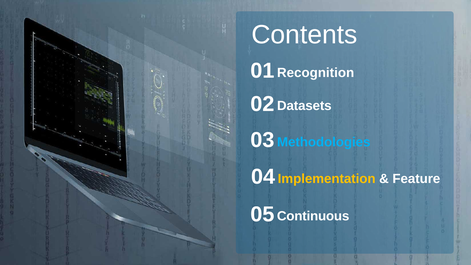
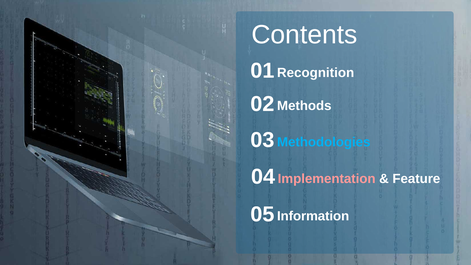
Datasets: Datasets -> Methods (304, 106)
Implementation colour: yellow -> pink (327, 179)
Continuous: Continuous -> Information (313, 216)
